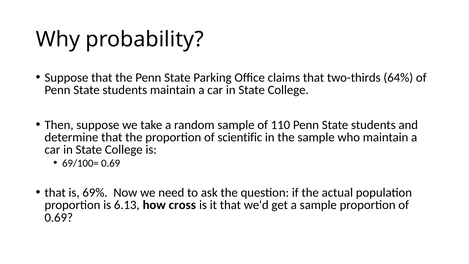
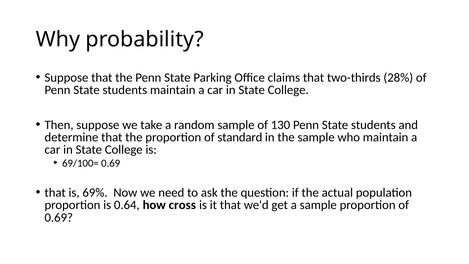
64%: 64% -> 28% (398, 78)
110: 110 -> 130 (280, 125)
scientific: scientific -> standard (240, 137)
6.13: 6.13 -> 0.64 (127, 205)
